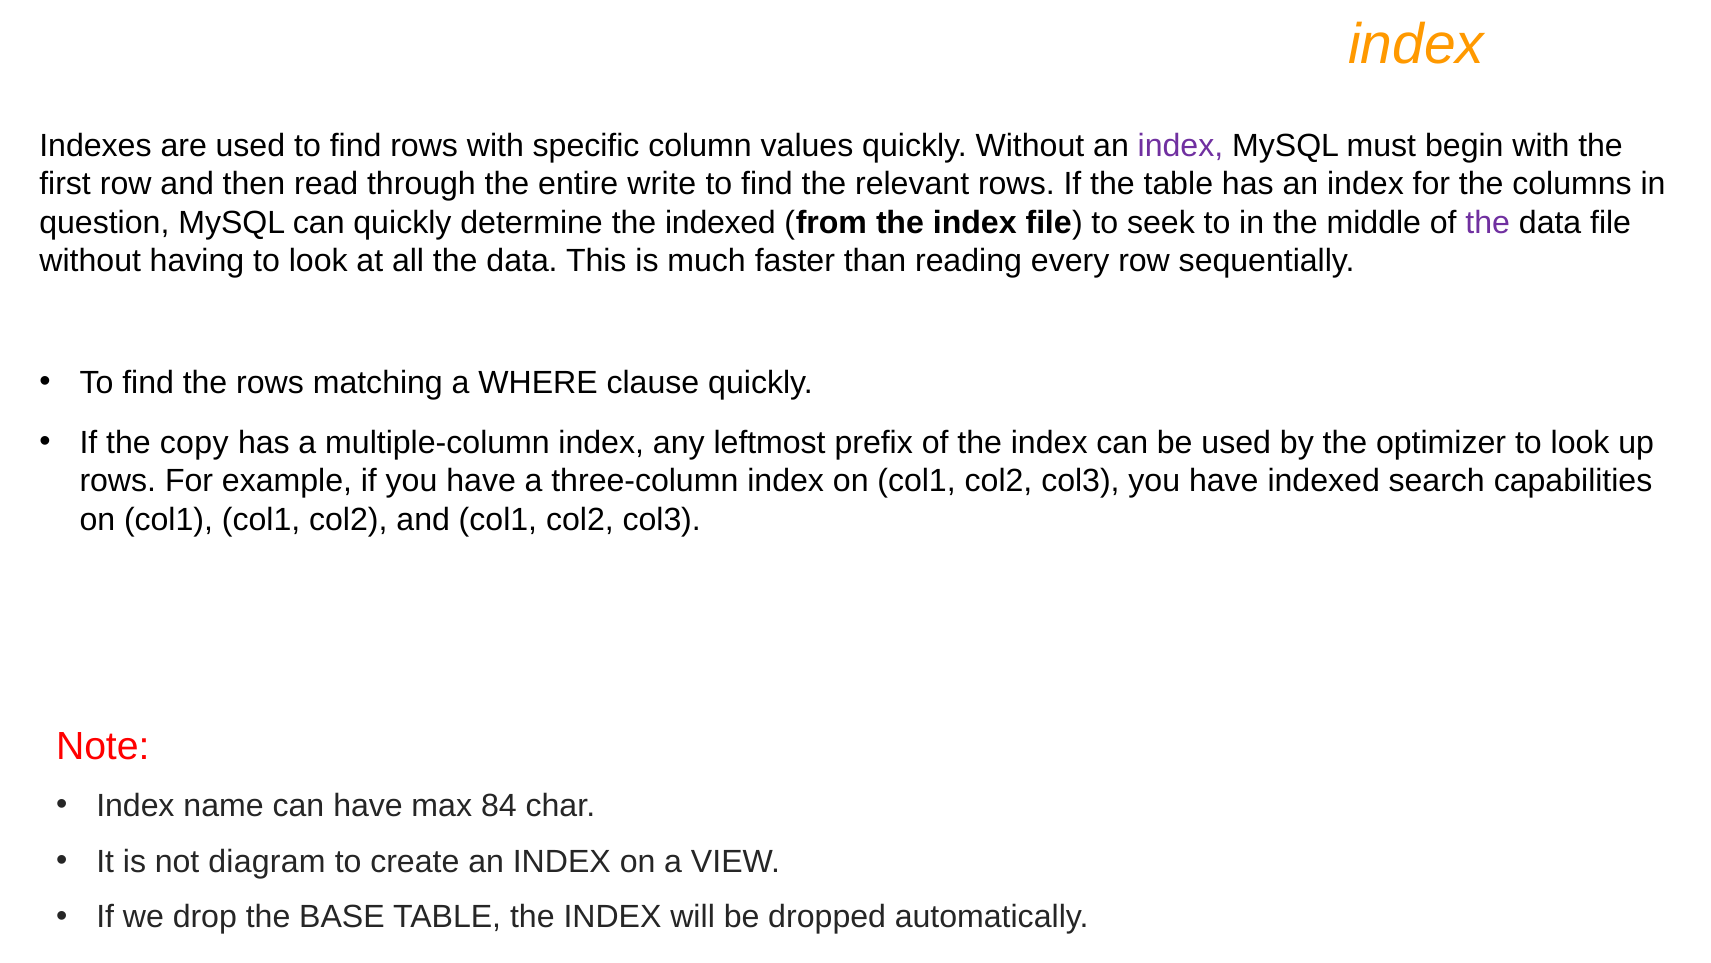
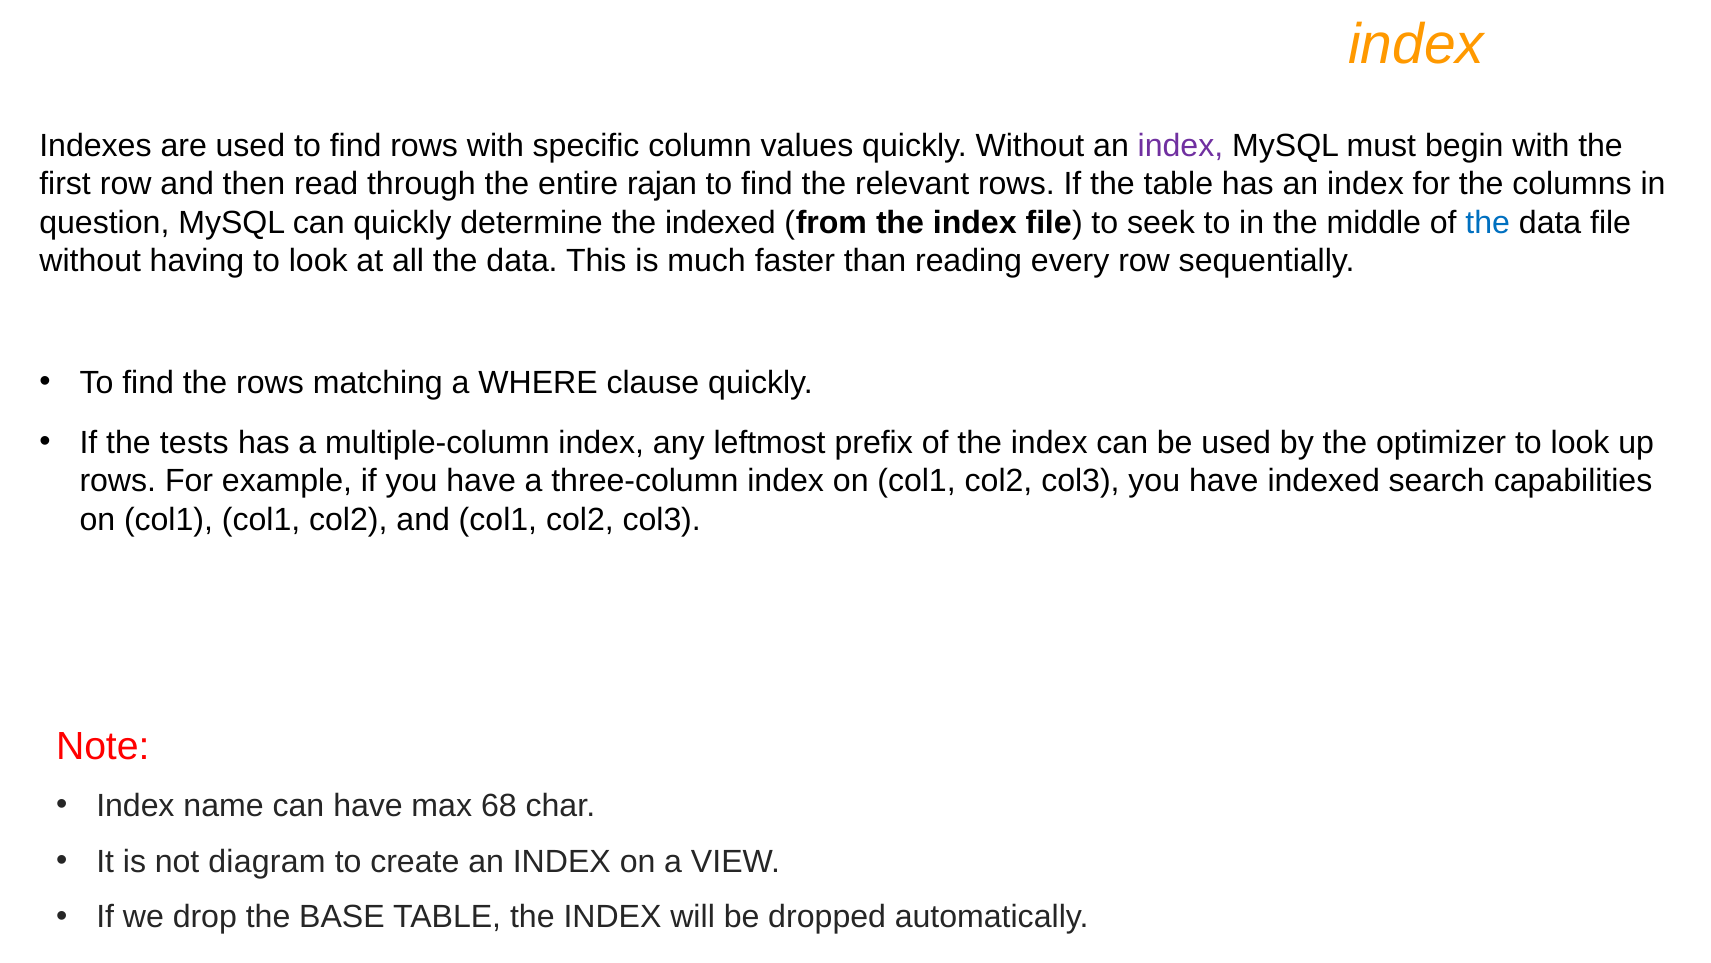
write: write -> rajan (662, 184)
the colour: purple -> blue (1488, 222)
copy: copy -> tests (194, 442)
84: 84 -> 68 (499, 806)
